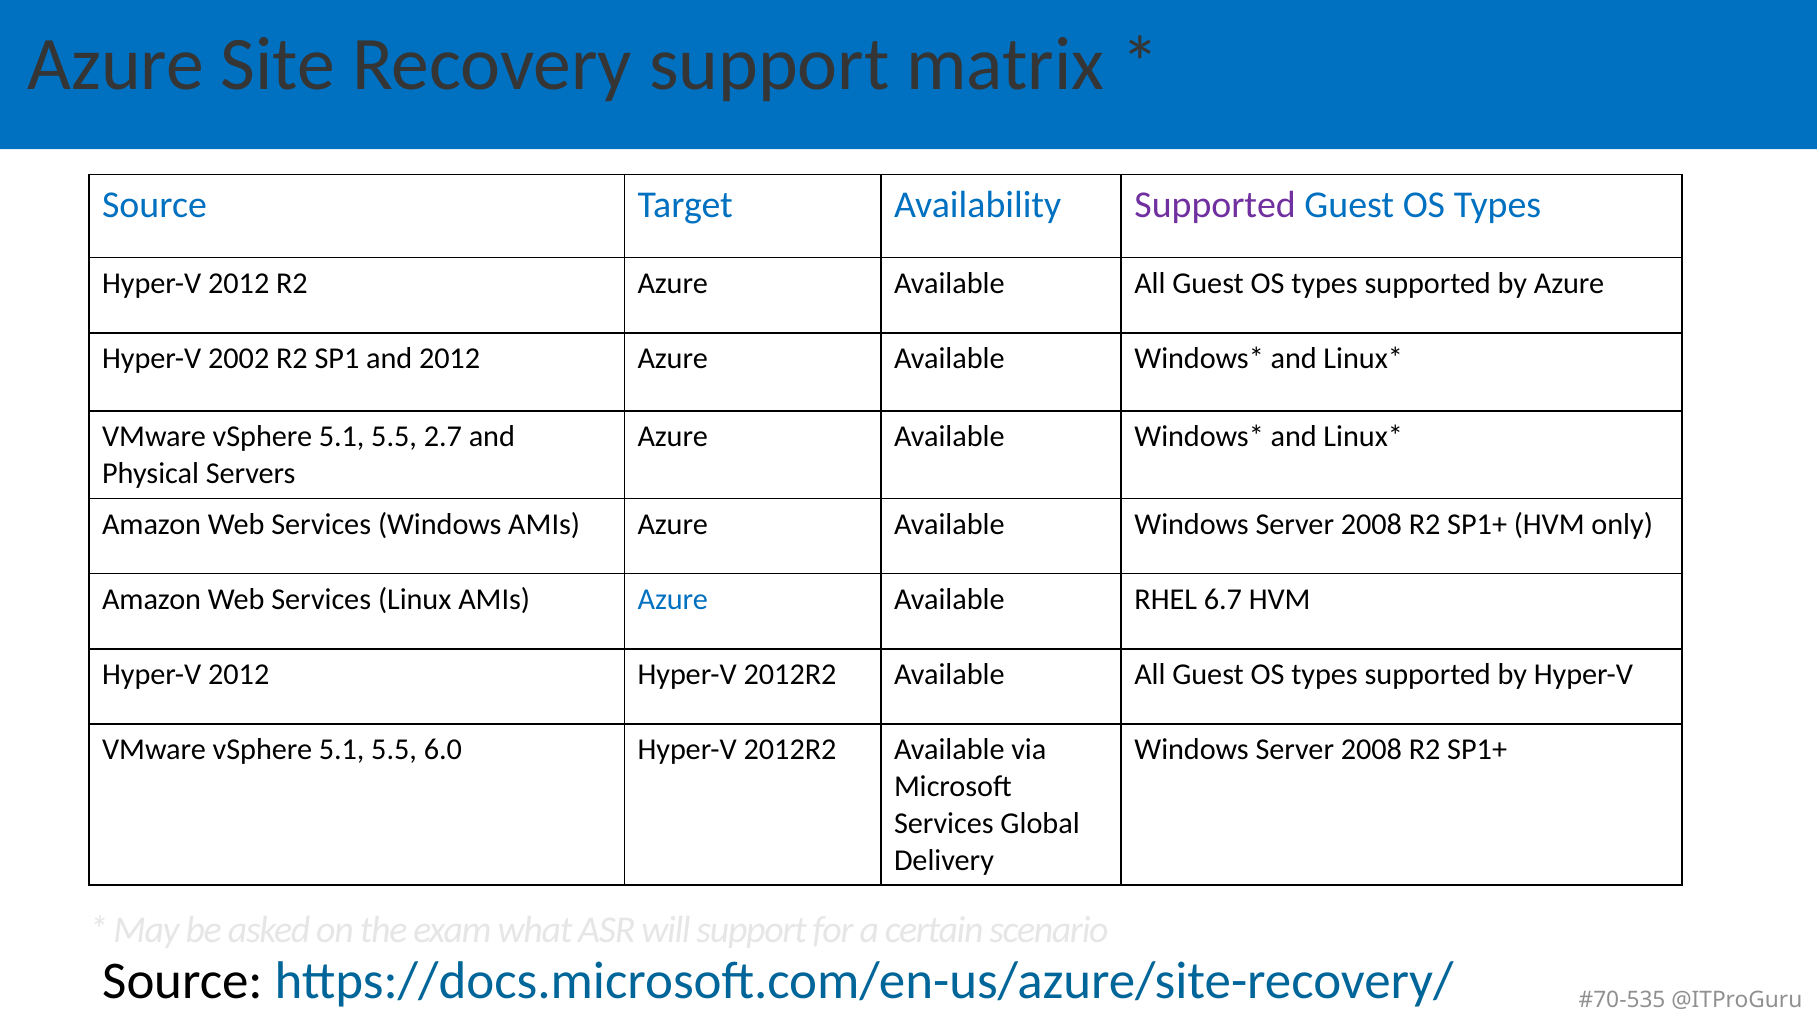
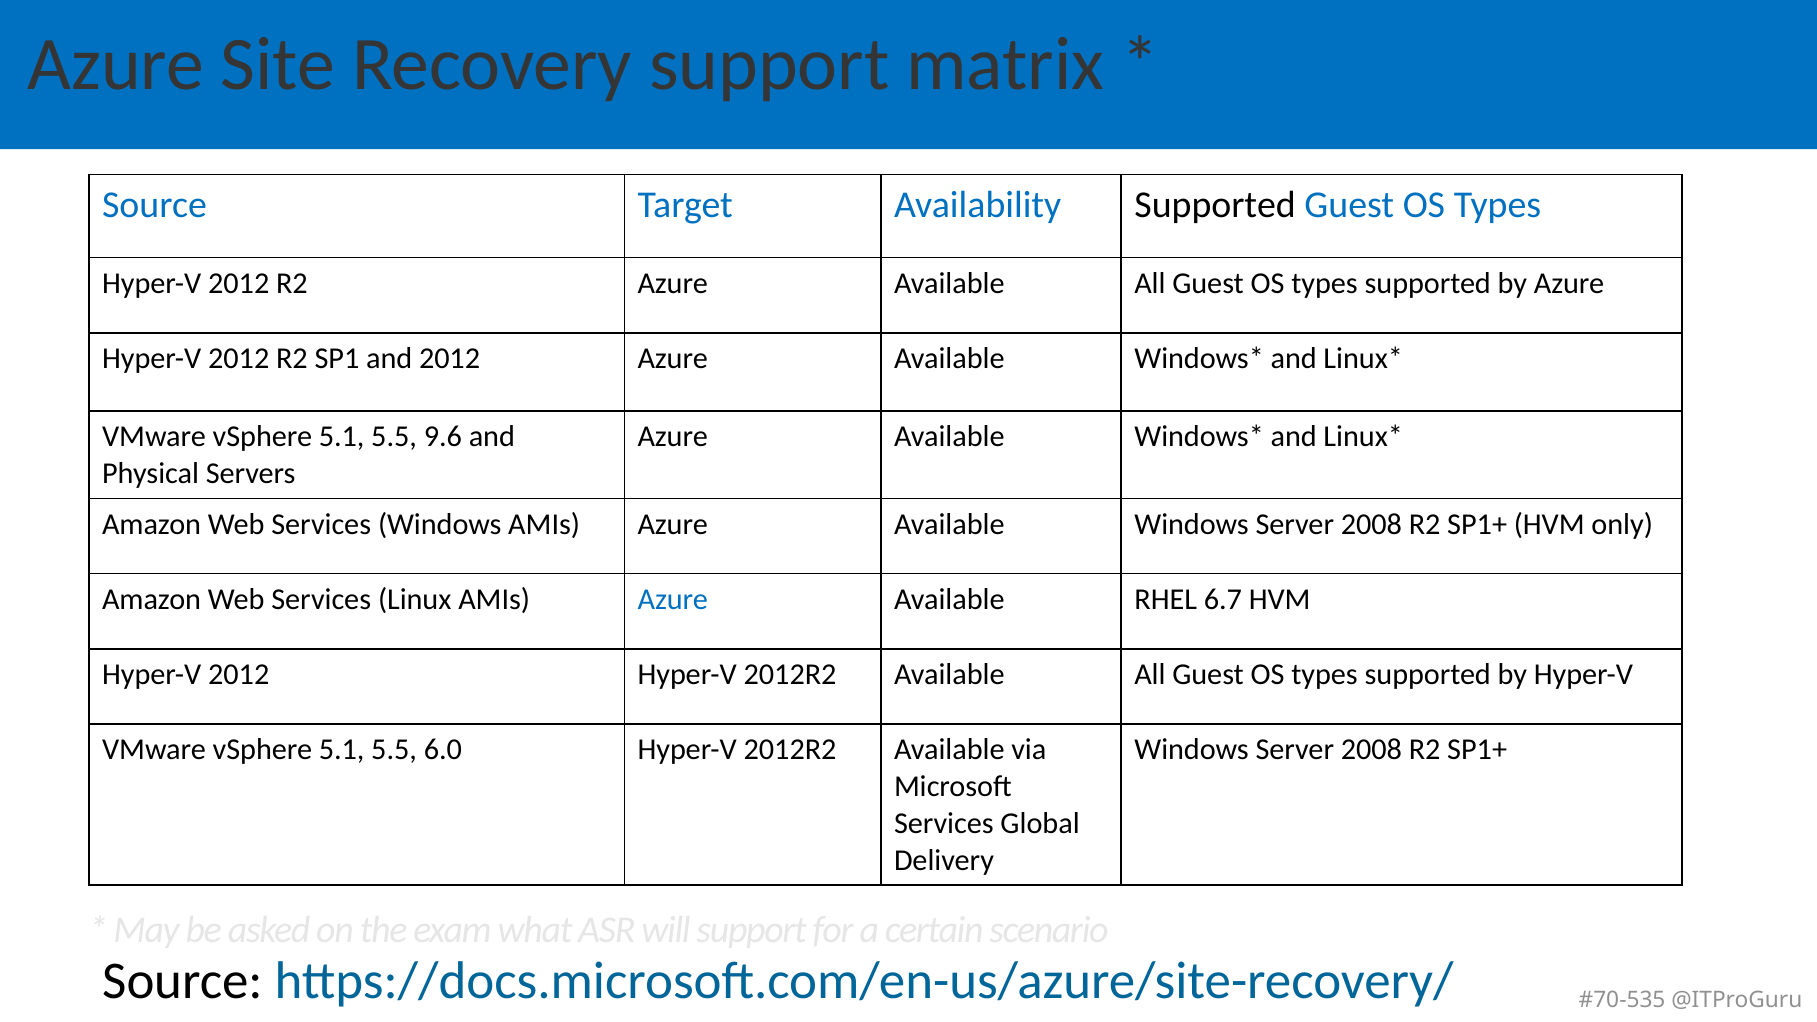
Supported colour: purple -> black (1215, 205)
2002: 2002 -> 2012 (239, 358)
2.7: 2.7 -> 9.6 (443, 437)
